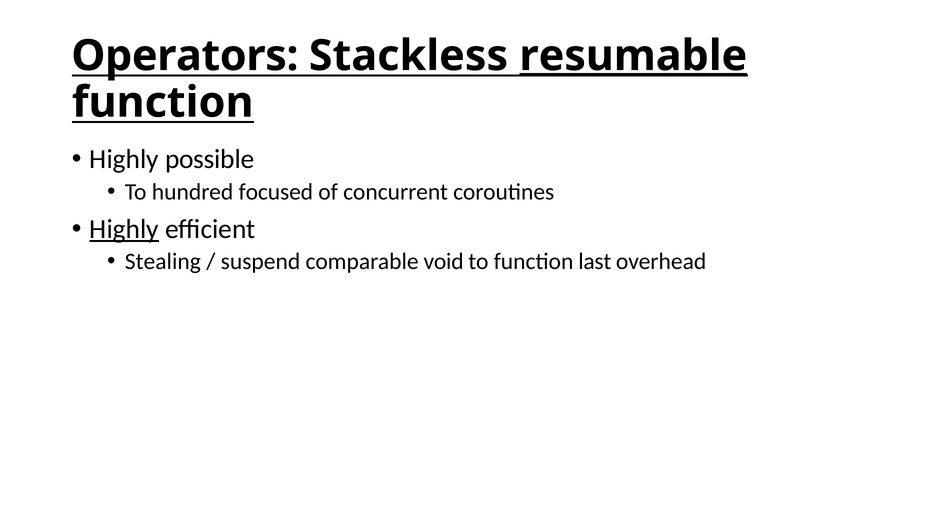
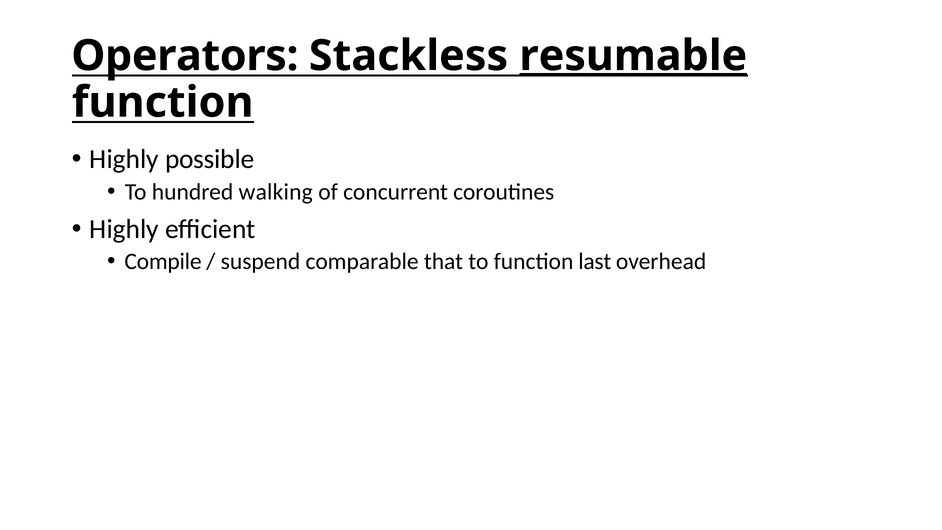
focused: focused -> walking (276, 192)
Highly underline: present -> none (124, 229)
Stealing: Stealing -> Compile (163, 262)
void: void -> that (444, 262)
